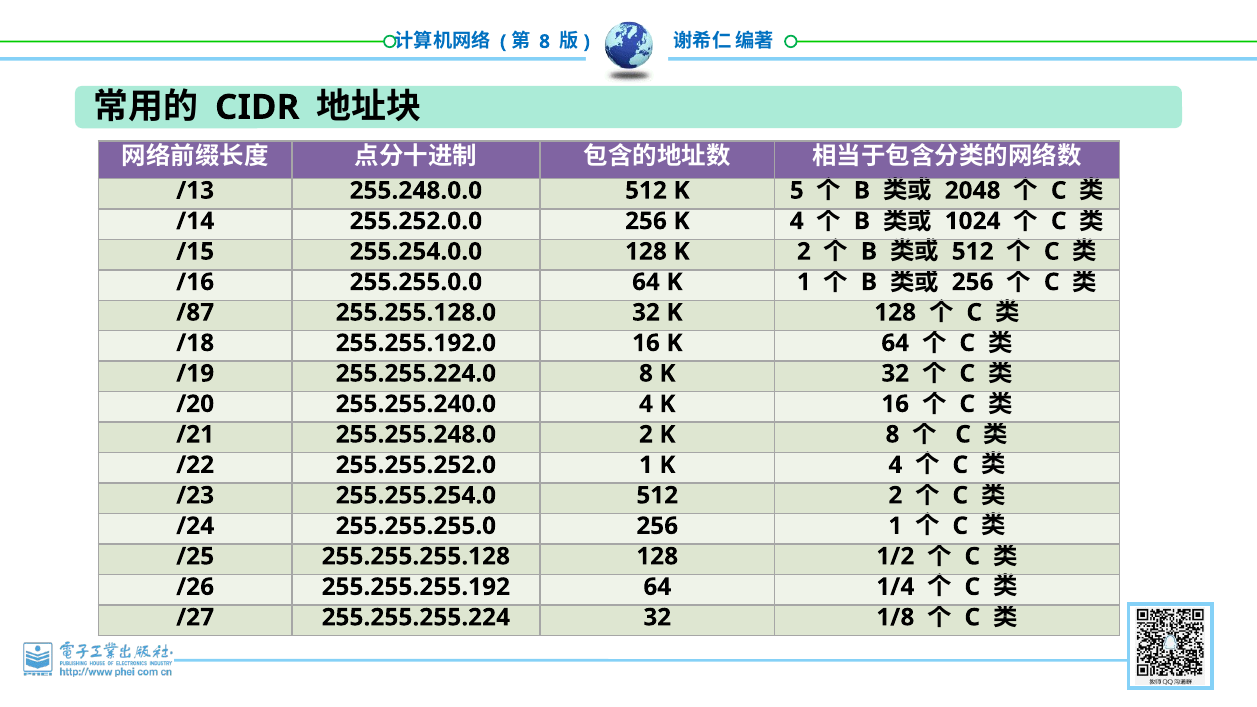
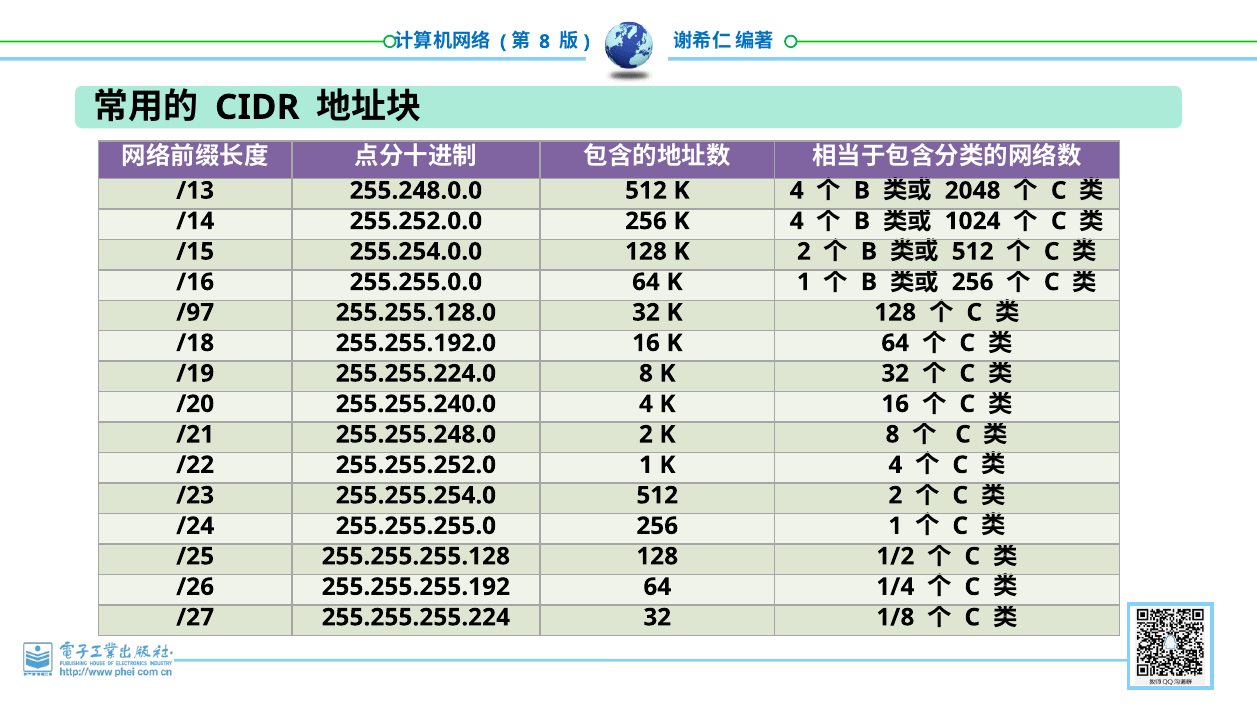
512 K 5: 5 -> 4 (797, 191)
/87: /87 -> /97 (195, 313)
